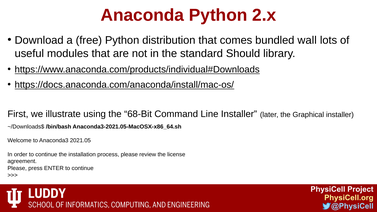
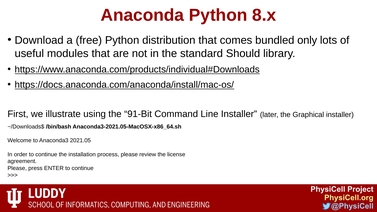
2.x: 2.x -> 8.x (264, 15)
wall: wall -> only (307, 40)
68-Bit: 68-Bit -> 91-Bit (138, 114)
